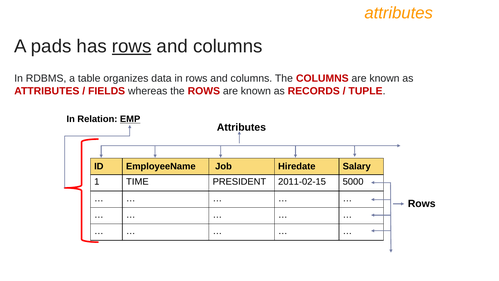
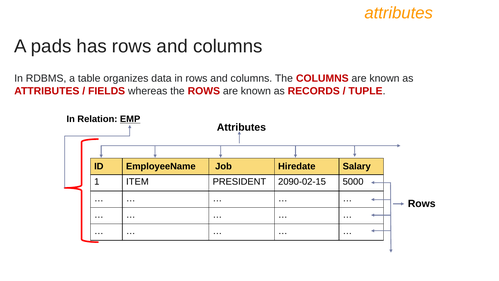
rows underline: present -> none (132, 46)
TIME: TIME -> ITEM (137, 182)
2011-02-15: 2011-02-15 -> 2090-02-15 (302, 182)
